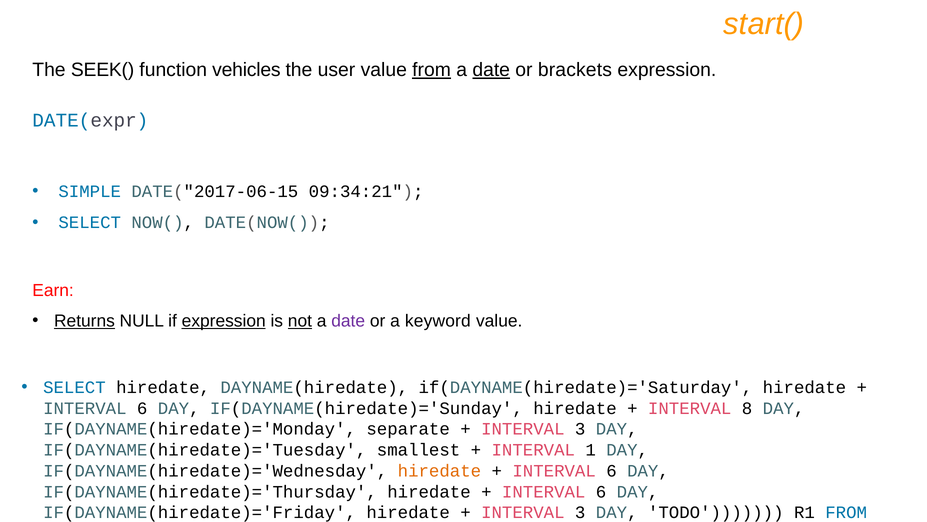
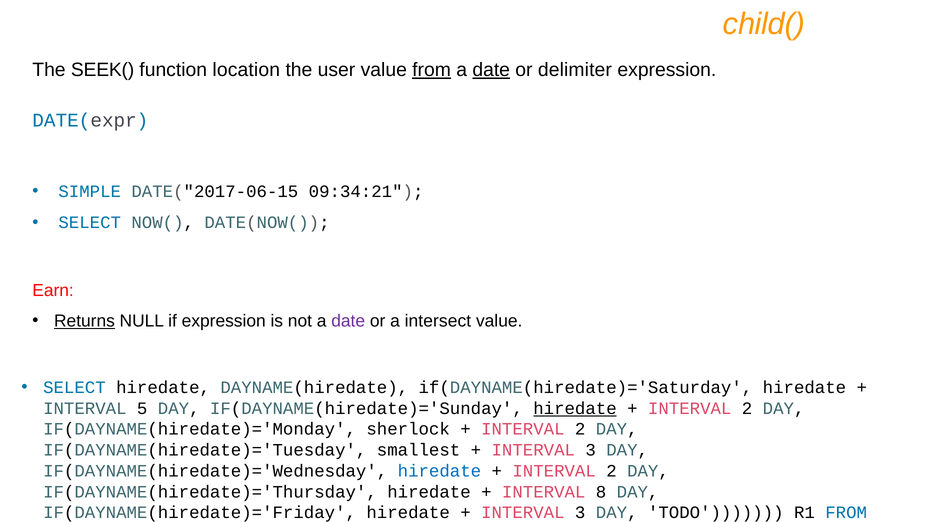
start(: start( -> child( (764, 24)
vehicles: vehicles -> location (246, 70)
brackets: brackets -> delimiter (575, 70)
expression underline: present -> none (224, 321)
not underline: present -> none (300, 321)
keyword: keyword -> intersect (438, 321)
6: 6 -> 5 (142, 408)
hiredate underline: none -> present (575, 408)
8: 8 -> 2 (747, 408)
separate: separate -> sherlock (408, 429)
3: 3 -> 2 (580, 429)
1: 1 -> 3 (591, 450)
hiredate colour: orange -> blue (439, 470)
6: 6 -> 2 (611, 470)
6: 6 -> 8 (601, 491)
